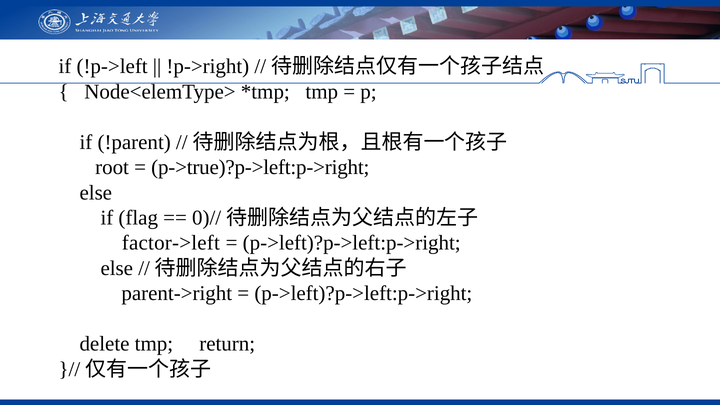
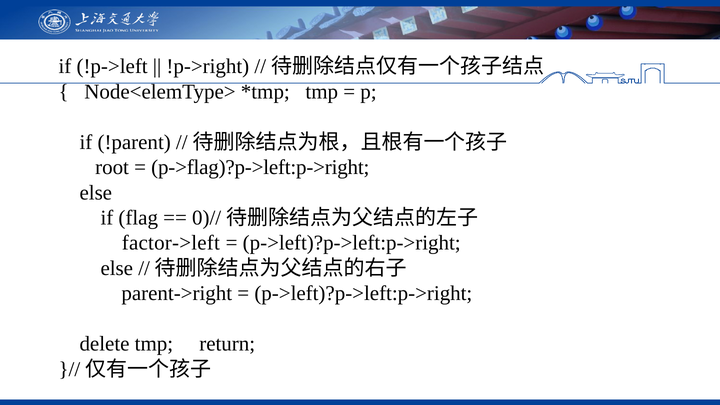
p->true)?p->left:p->right: p->true)?p->left:p->right -> p->flag)?p->left:p->right (260, 167)
